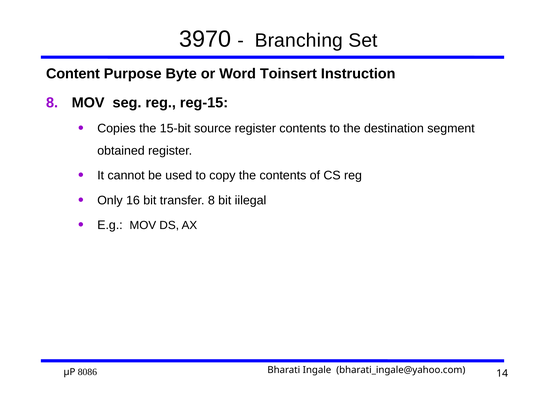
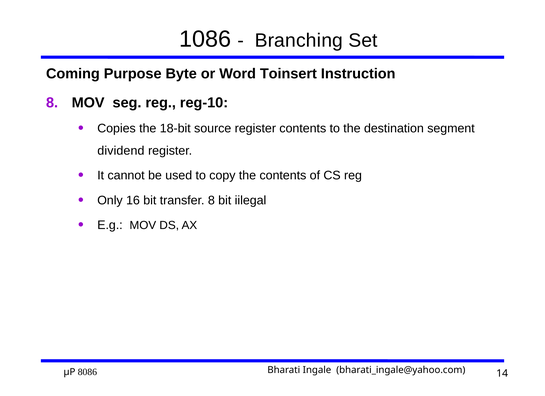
3970: 3970 -> 1086 (205, 39)
Content: Content -> Coming (73, 74)
reg-15: reg-15 -> reg-10 (204, 103)
15-bit: 15-bit -> 18-bit (175, 129)
obtained: obtained -> dividend (121, 151)
